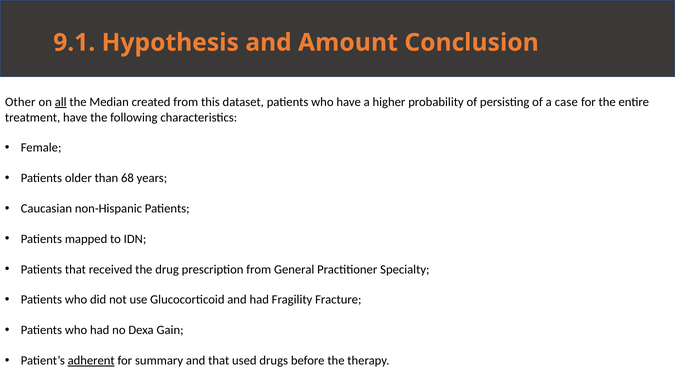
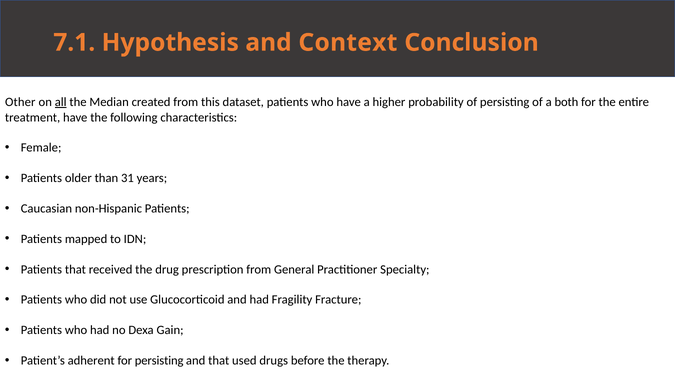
9.1: 9.1 -> 7.1 (74, 43)
Amount: Amount -> Context (348, 43)
case: case -> both (566, 102)
68: 68 -> 31 (127, 178)
adherent underline: present -> none (91, 360)
for summary: summary -> persisting (159, 360)
